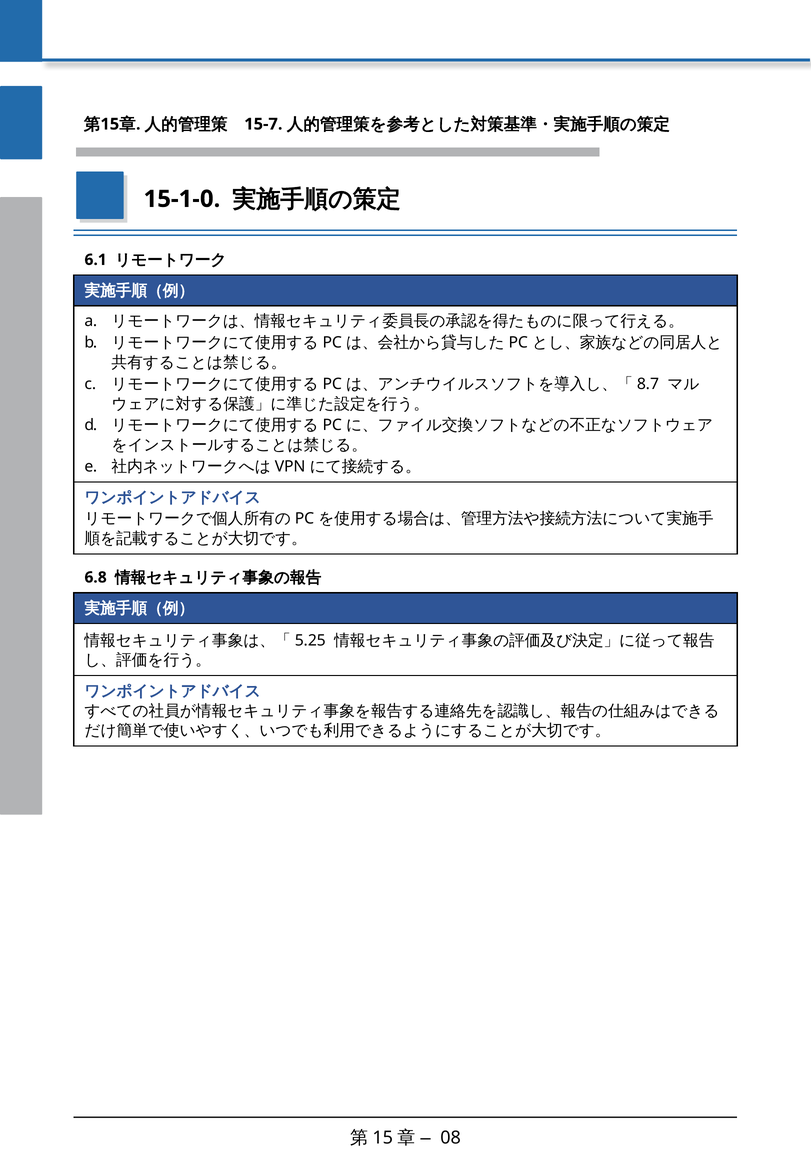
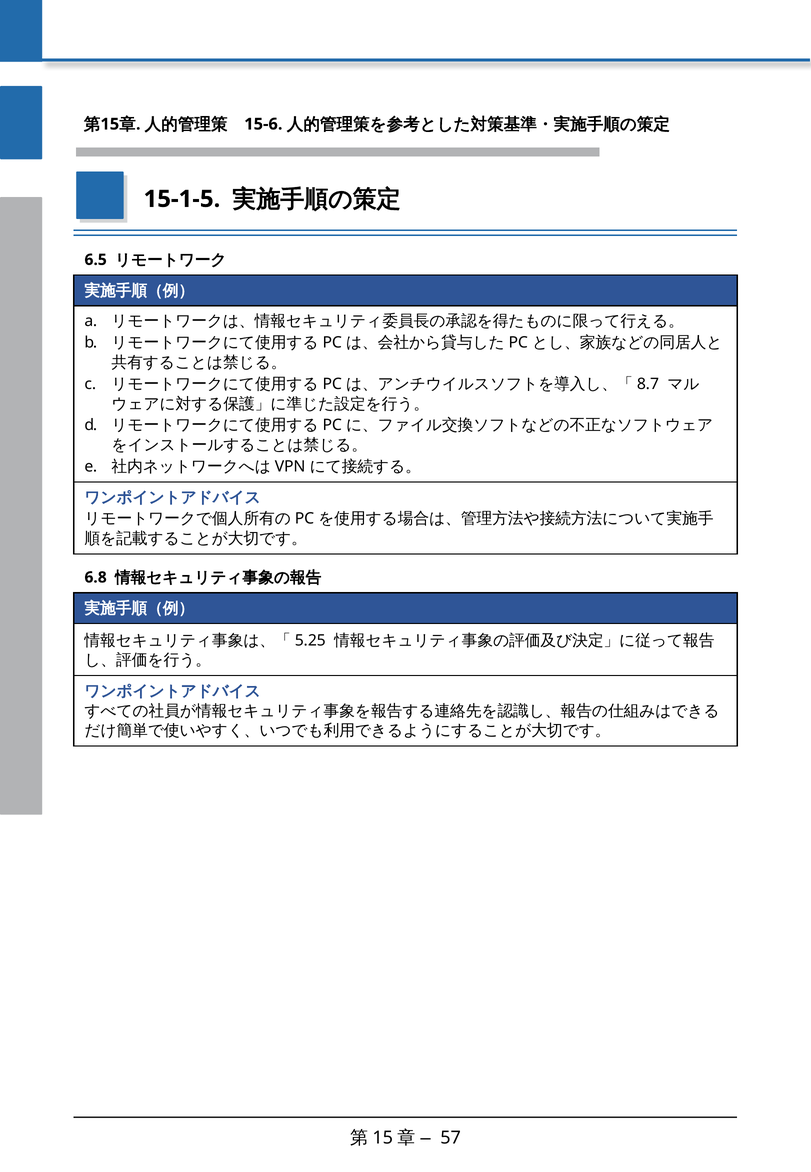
15-7: 15-7 -> 15-6 (263, 124)
15-1-0: 15-1-0 -> 15-1-5 (182, 199)
6.1: 6.1 -> 6.5 (96, 260)
08: 08 -> 57 (451, 1137)
